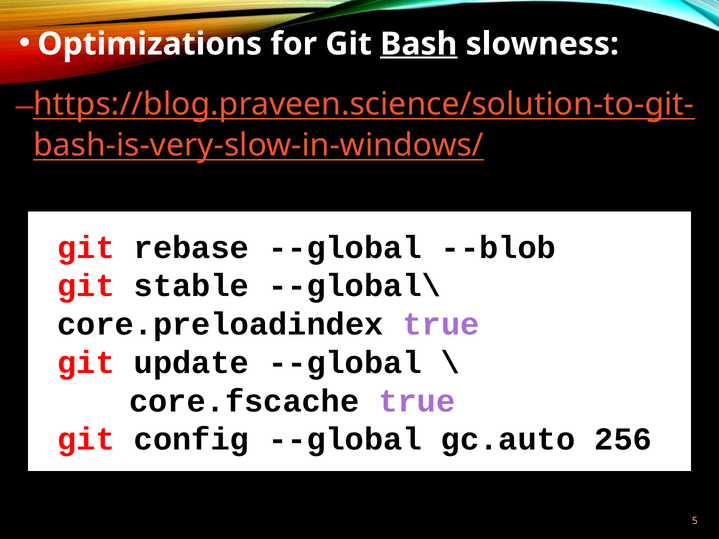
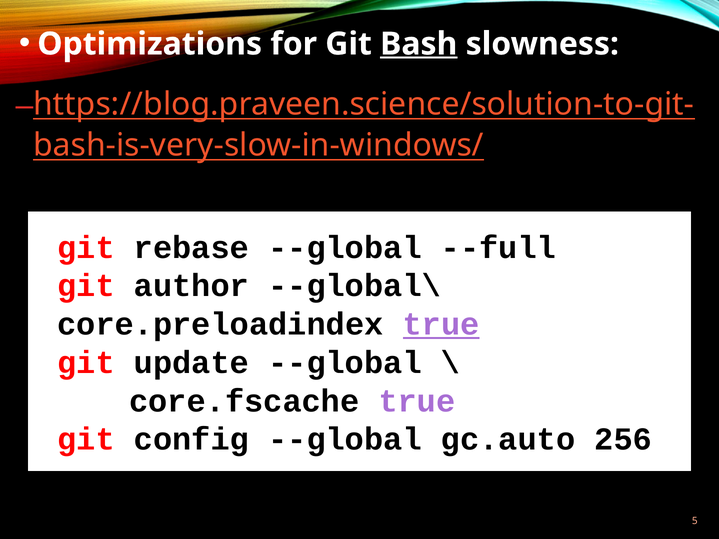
--blob: --blob -> --full (498, 248)
stable: stable -> author (191, 286)
true underline: none -> present (441, 324)
